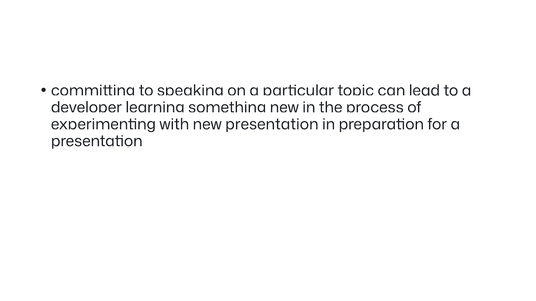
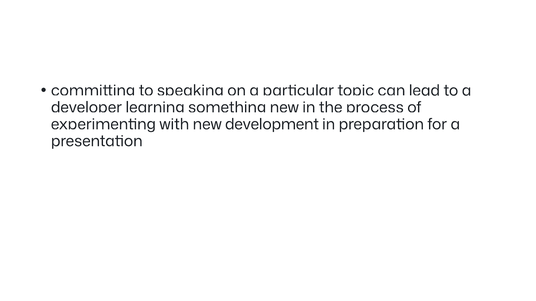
new presentation: presentation -> development (272, 124)
